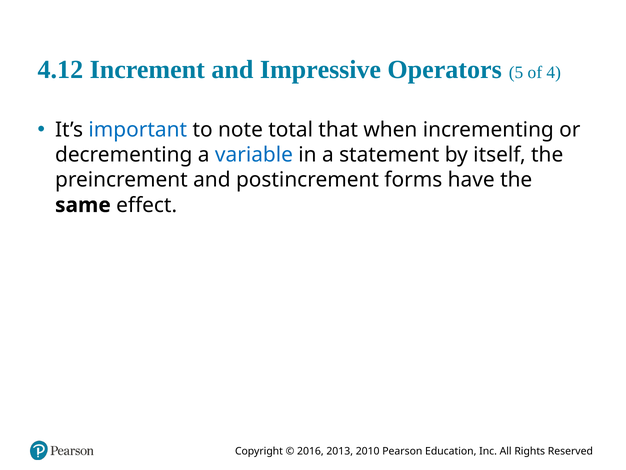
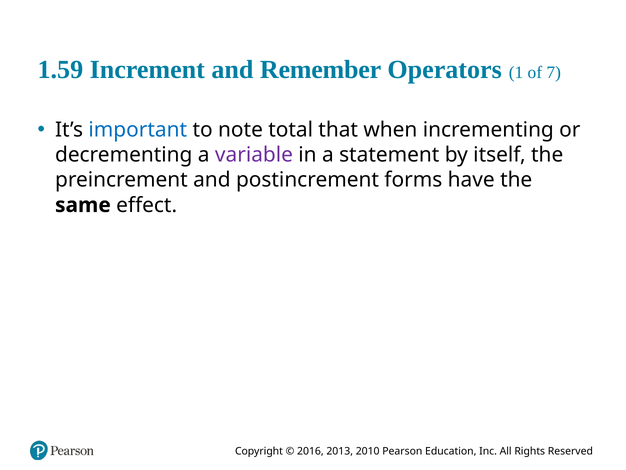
4.12: 4.12 -> 1.59 (60, 70)
Impressive: Impressive -> Remember (321, 70)
5: 5 -> 1 (516, 73)
4: 4 -> 7 (554, 73)
variable colour: blue -> purple (254, 155)
